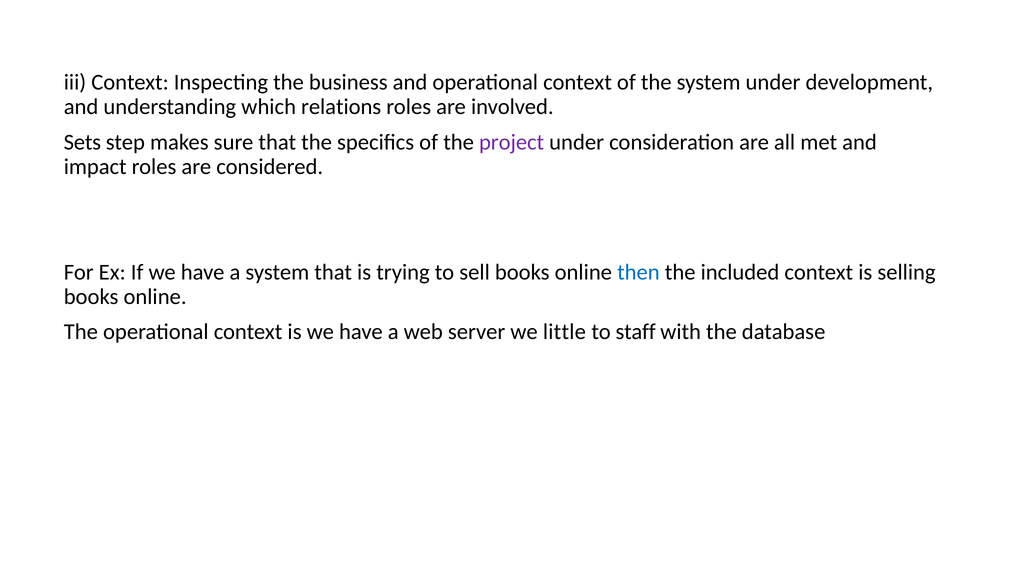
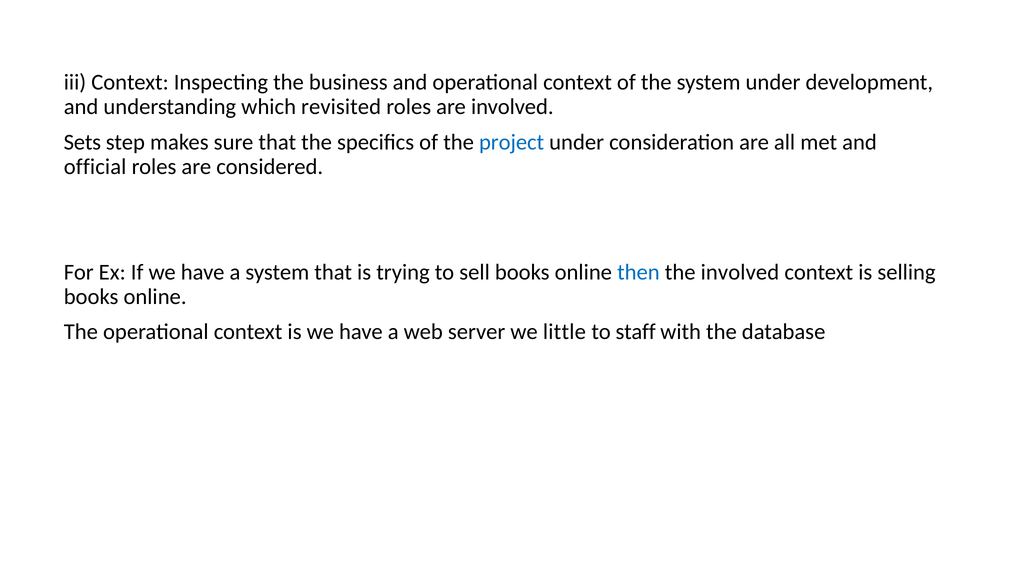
relations: relations -> revisited (341, 107)
project colour: purple -> blue (512, 142)
impact: impact -> official (95, 167)
the included: included -> involved (740, 272)
